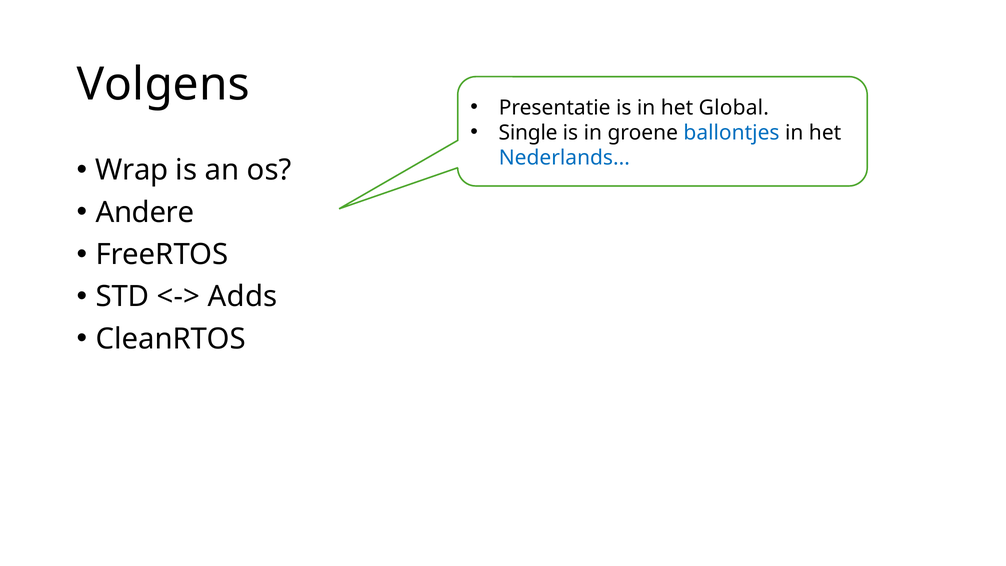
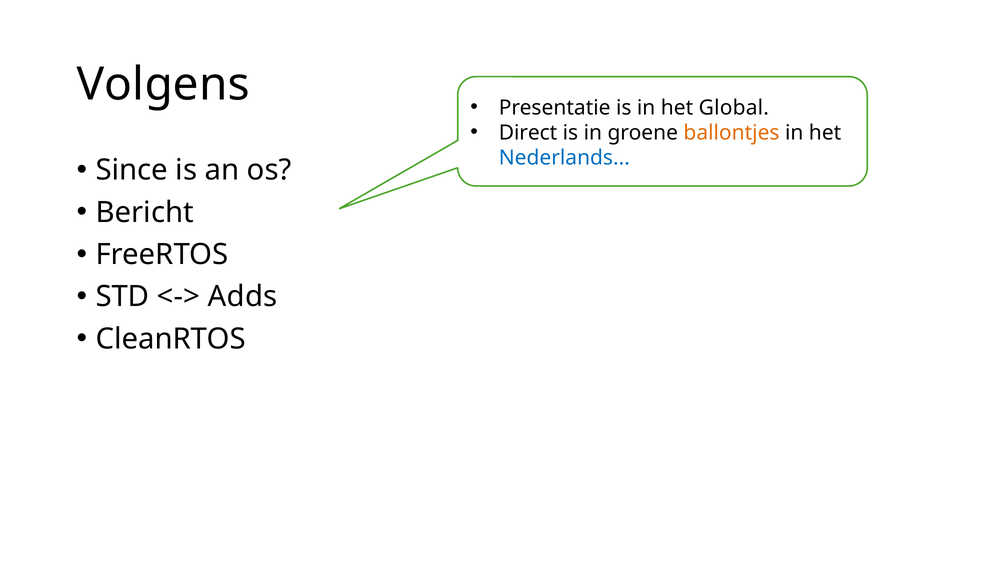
Single: Single -> Direct (528, 133)
ballontjes colour: blue -> orange (732, 133)
Wrap: Wrap -> Since (132, 170)
Andere: Andere -> Bericht (145, 212)
